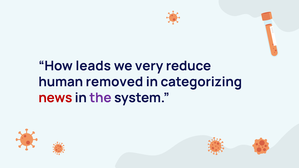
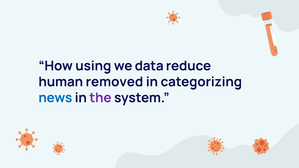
leads: leads -> using (93, 66)
very: very -> data (149, 66)
news colour: red -> blue (55, 98)
